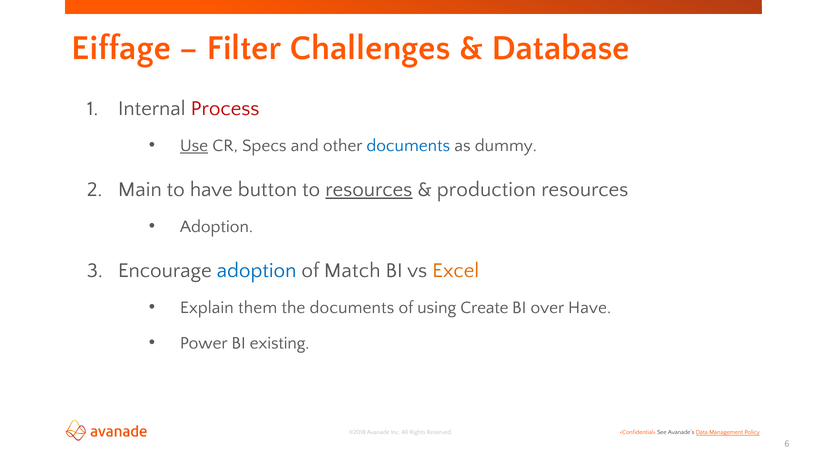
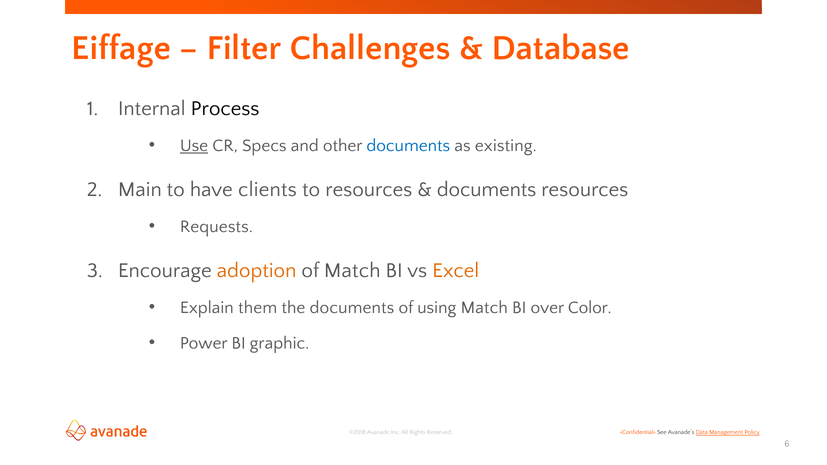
Process colour: red -> black (225, 108)
dummy: dummy -> existing (506, 145)
button: button -> clients (267, 189)
resources underline: present -> none (369, 189)
production: production -> documents (487, 189)
Adoption: Adoption -> Requests (216, 227)
adoption colour: blue -> orange (257, 271)
using Create: Create -> Match (484, 308)
over Have: Have -> Color (590, 308)
existing: existing -> graphic (279, 343)
